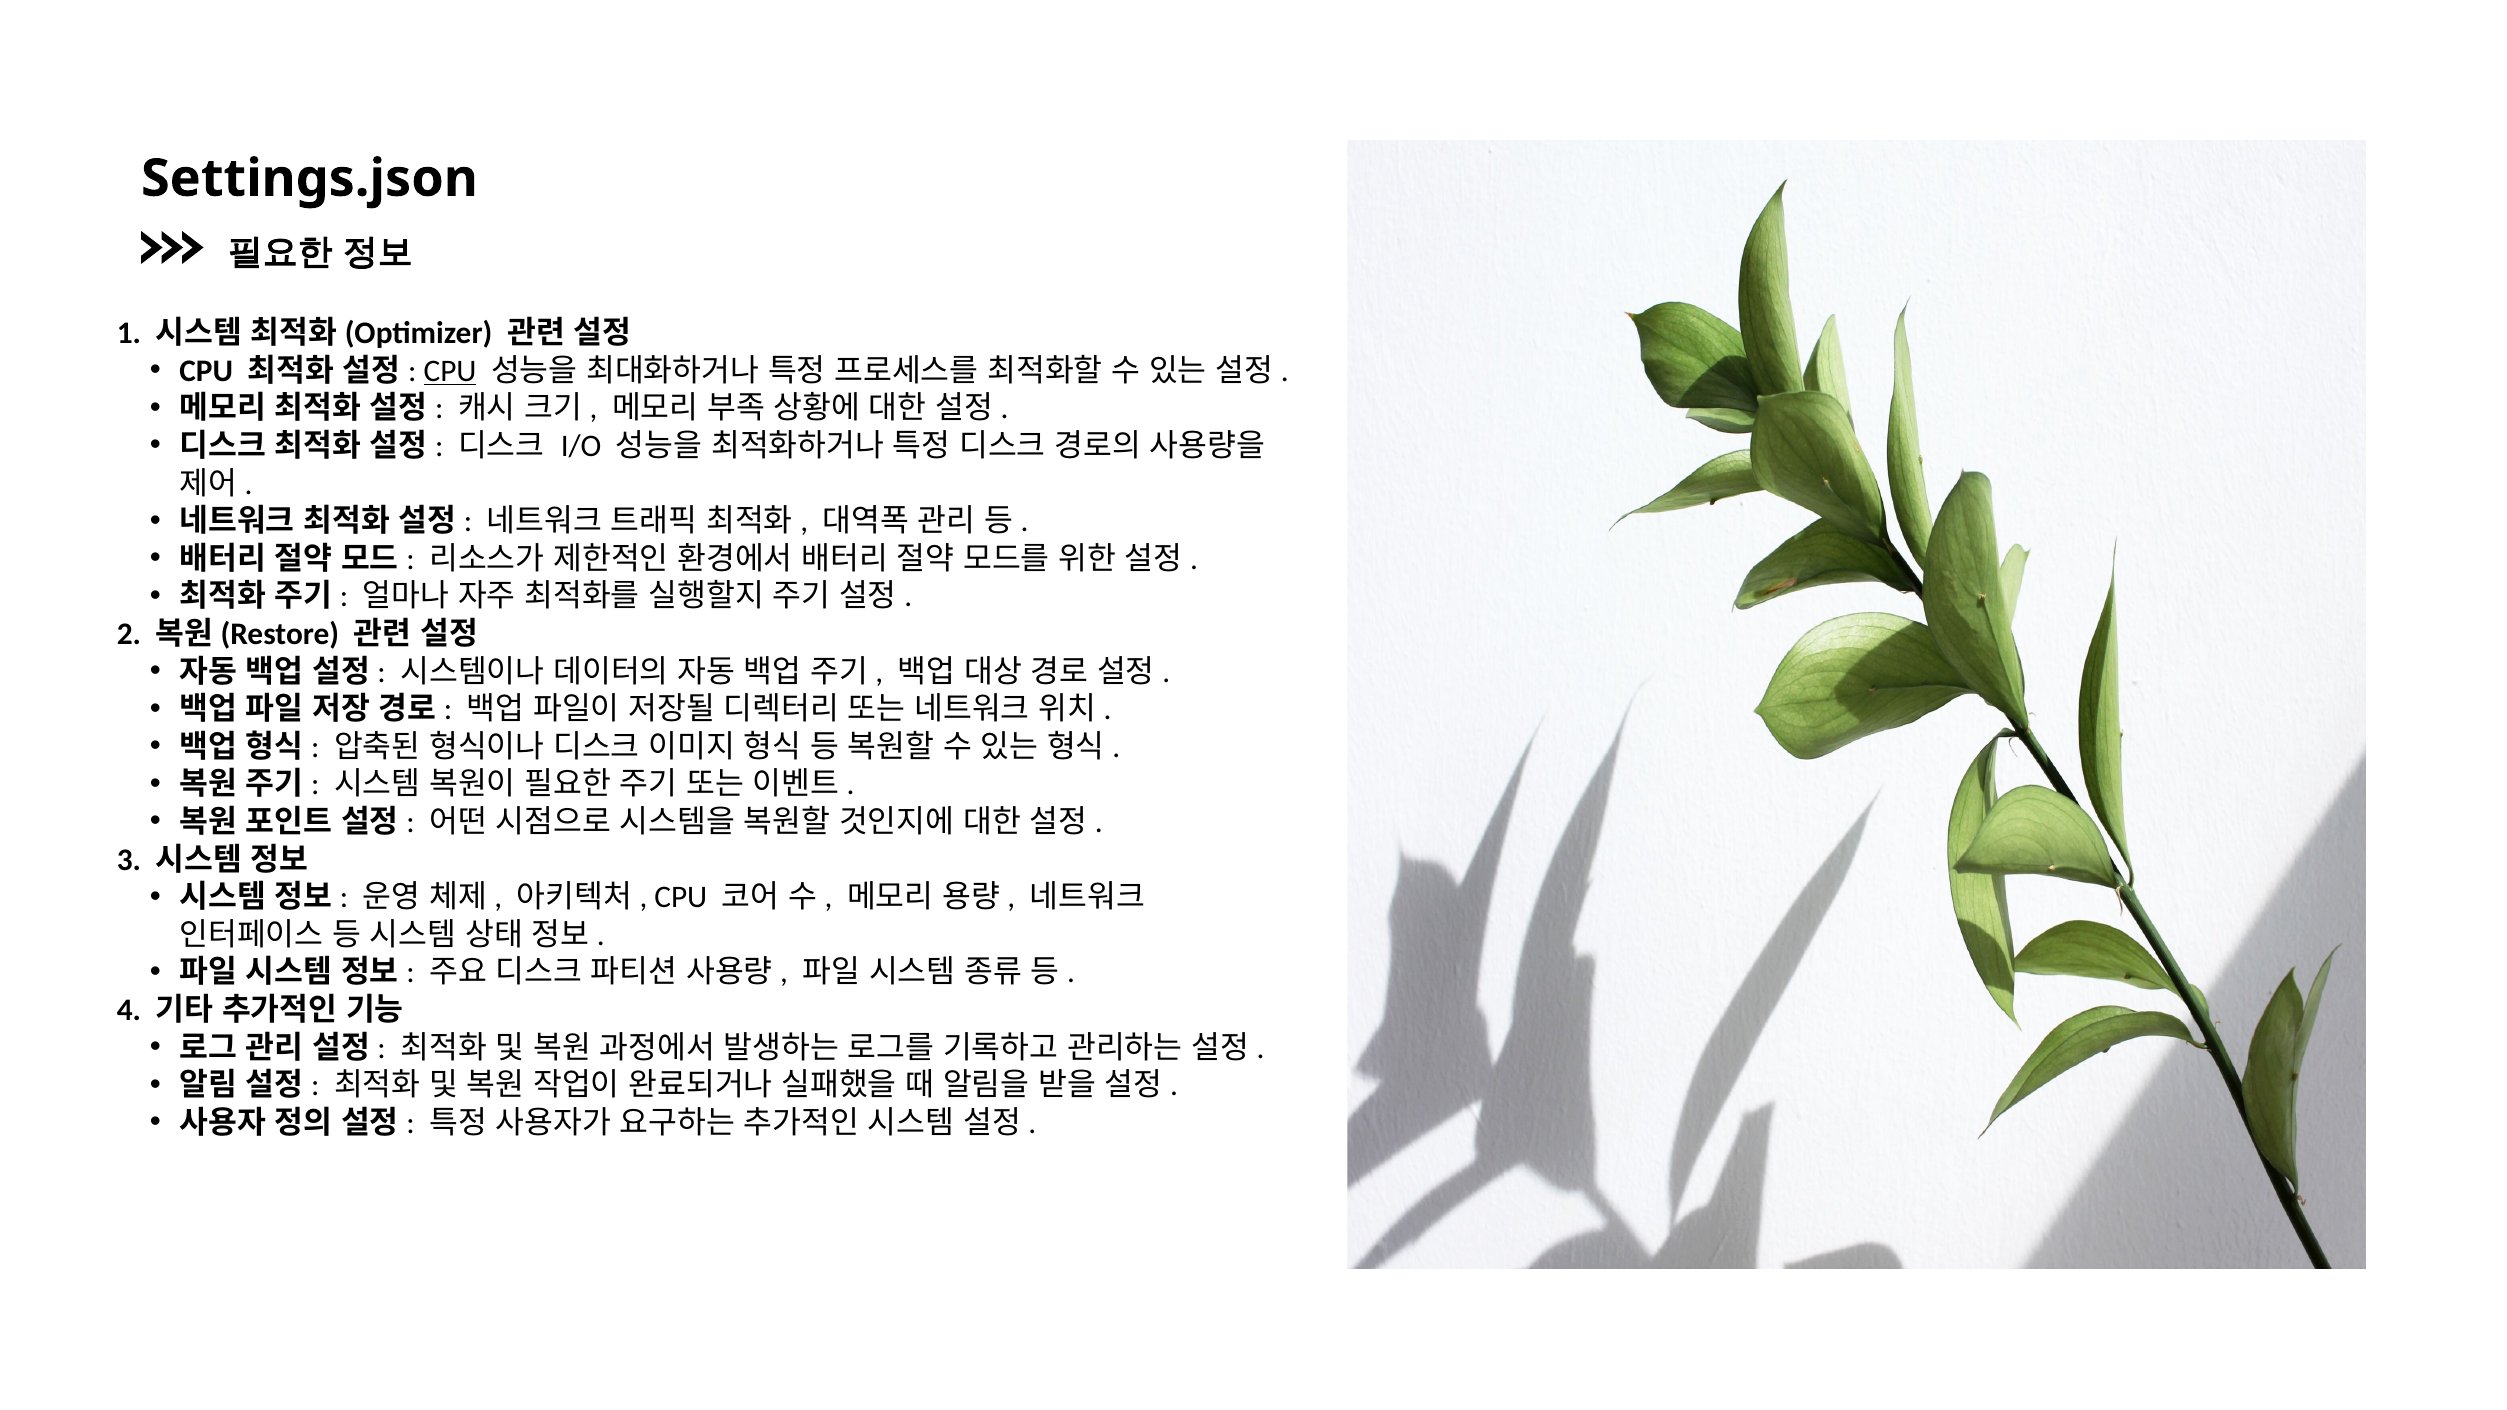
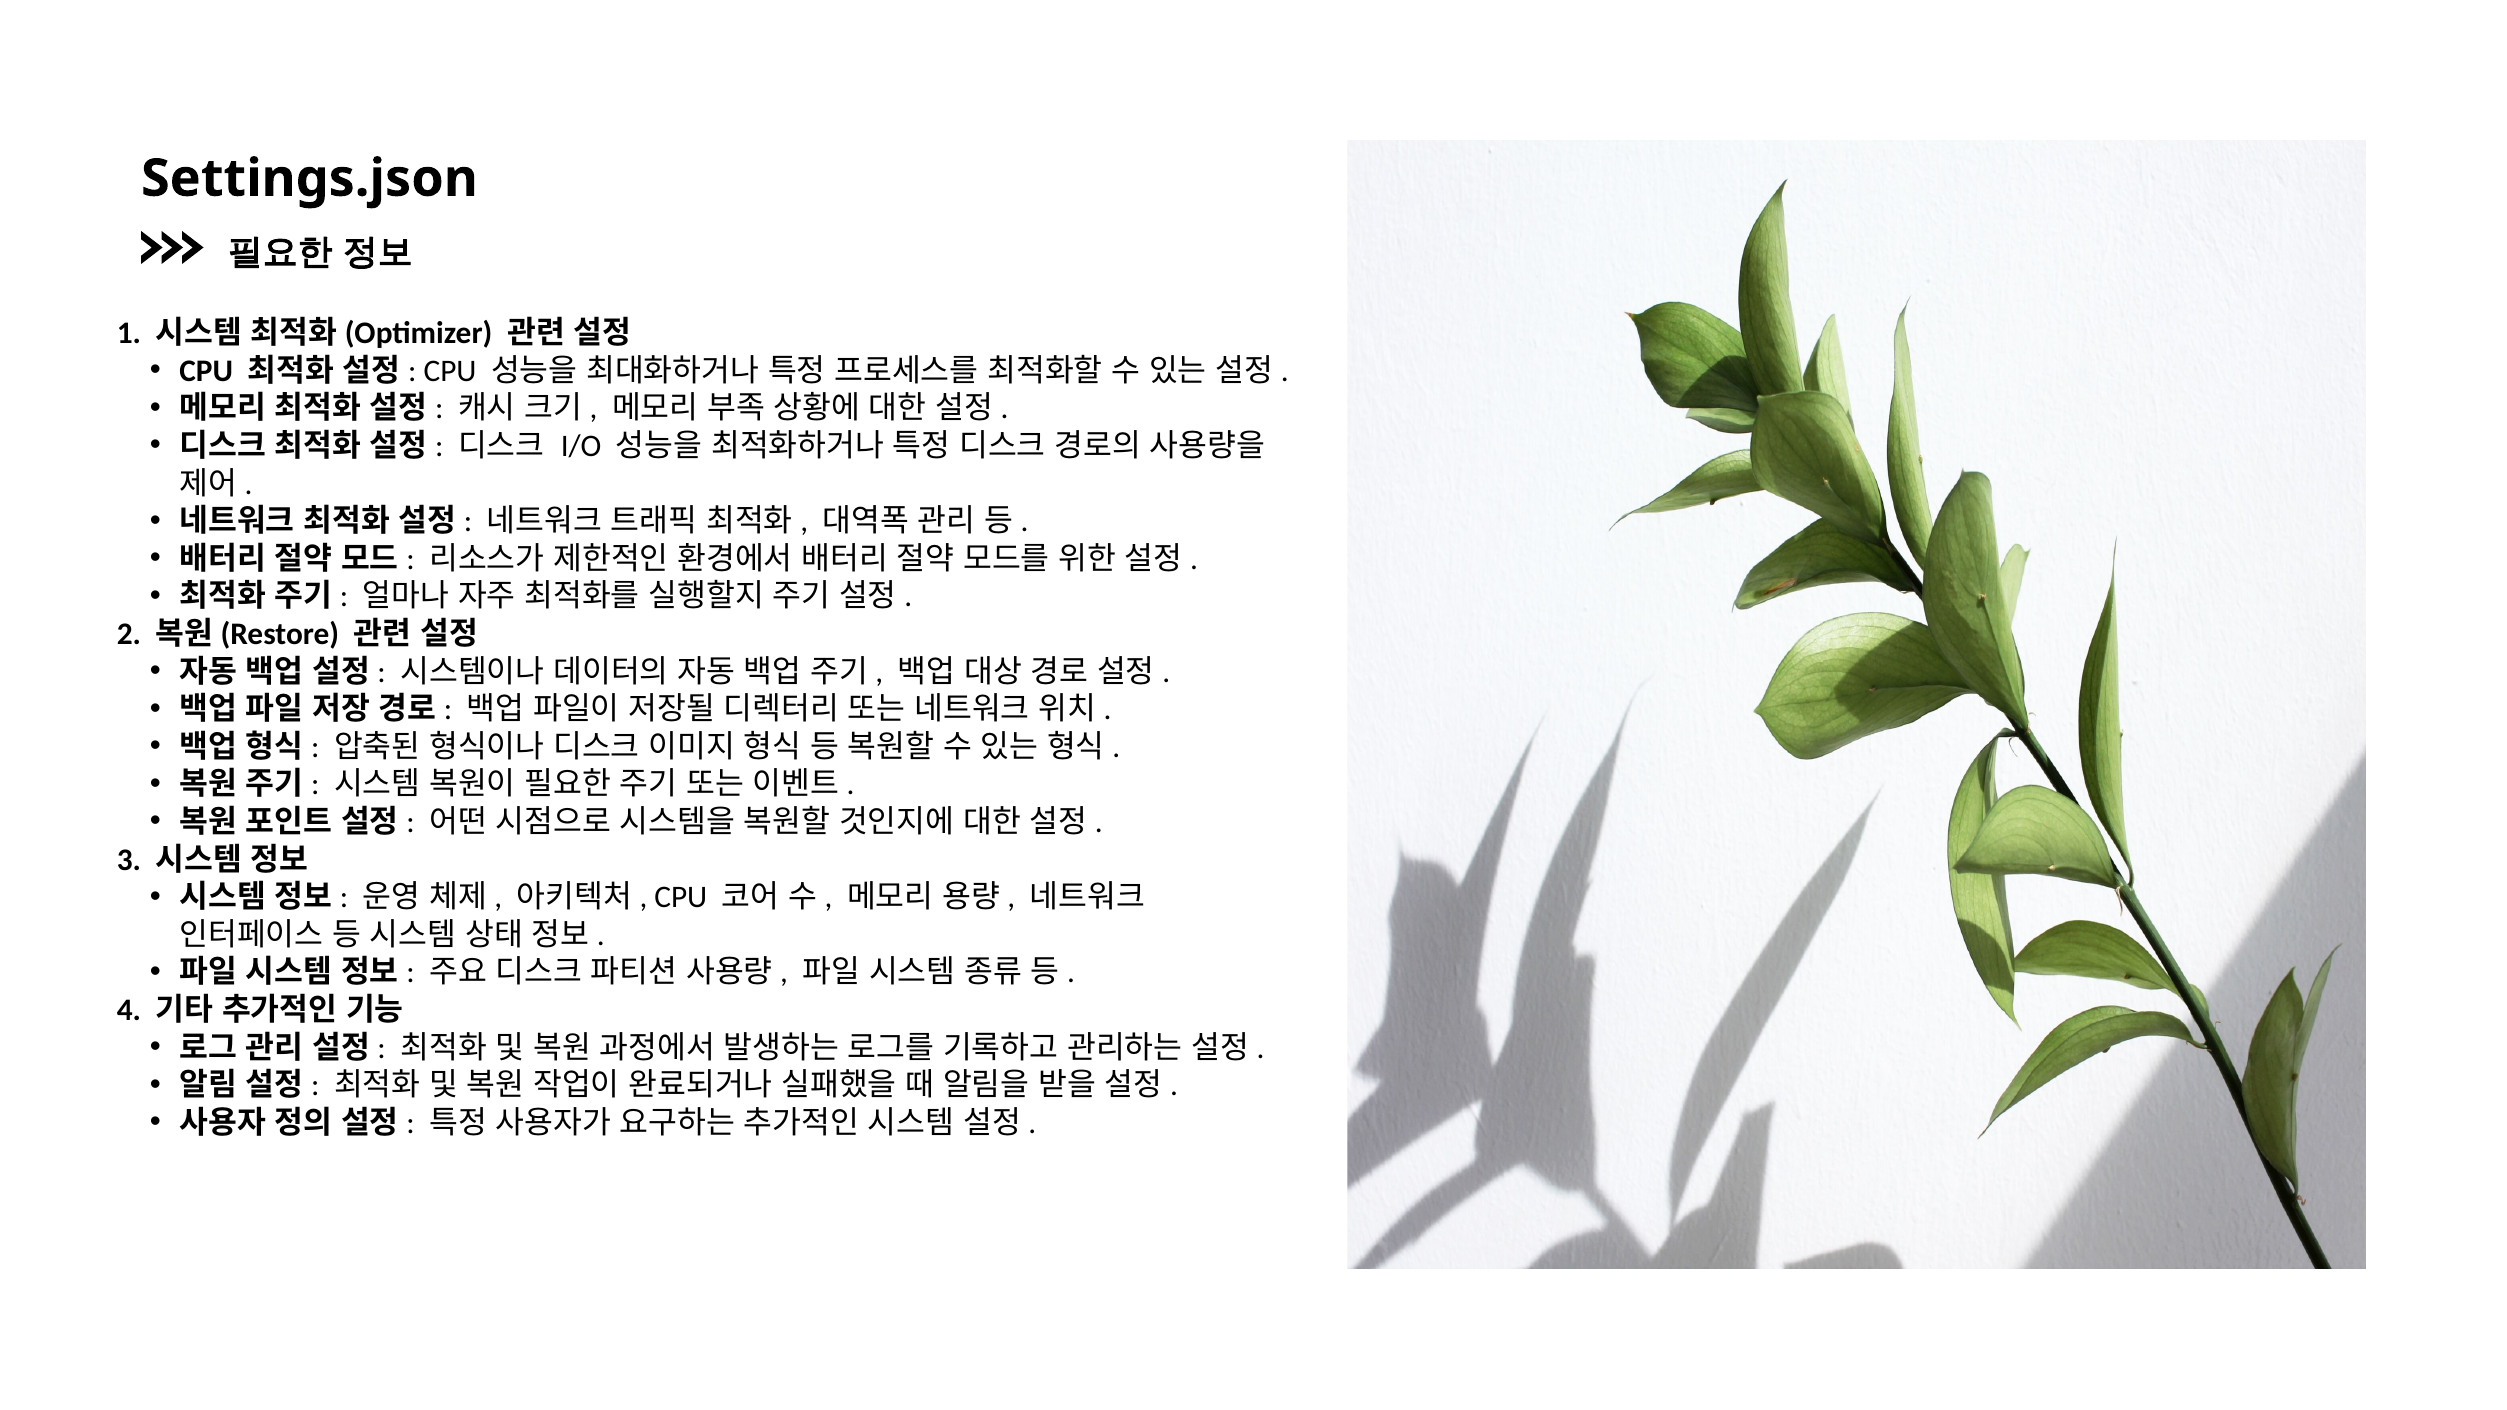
CPU underline: present -> none (450, 371)
